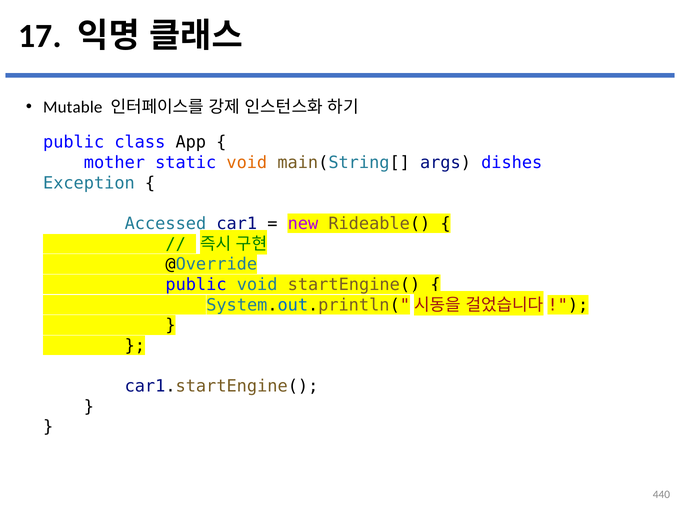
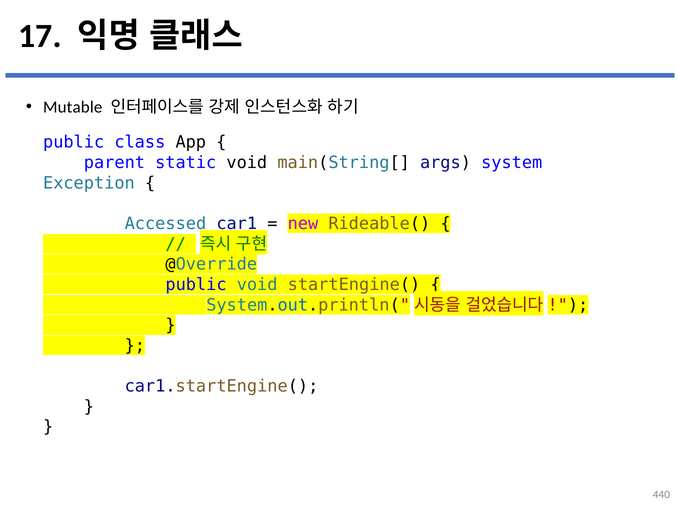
mother: mother -> parent (114, 163)
void colour: orange -> black (247, 163)
dishes: dishes -> system (512, 163)
